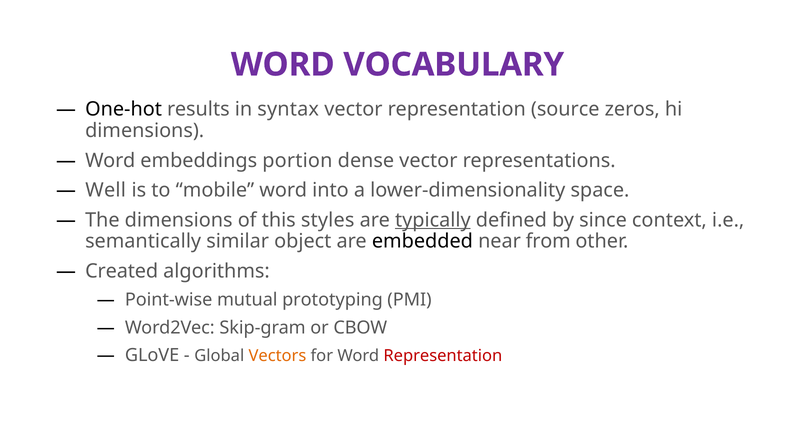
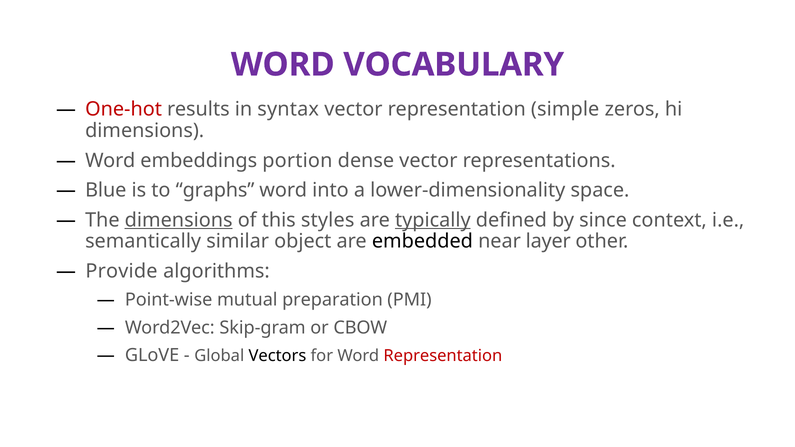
One-hot colour: black -> red (124, 109)
source: source -> simple (565, 109)
Well: Well -> Blue (106, 190)
mobile: mobile -> graphs (215, 190)
dimensions underline: none -> present (179, 220)
from: from -> layer (548, 242)
Created: Created -> Provide (121, 271)
prototyping: prototyping -> preparation (332, 300)
Vectors colour: orange -> black (277, 356)
